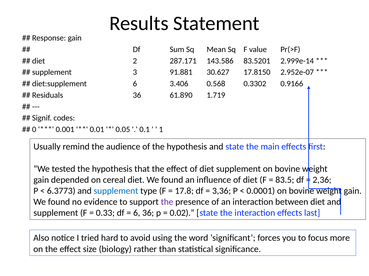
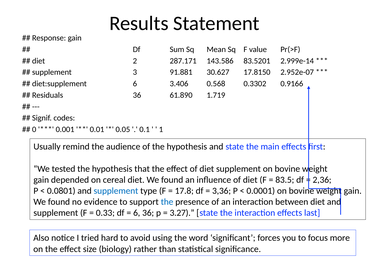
6.3773: 6.3773 -> 0.0801 (61, 191)
the colour: purple -> blue (167, 202)
0.02: 0.02 -> 3.27 (182, 213)
